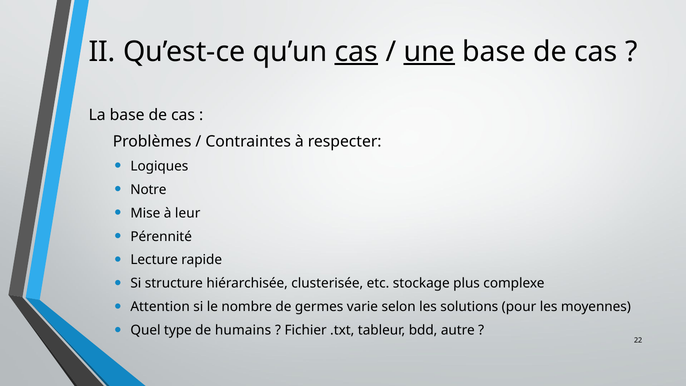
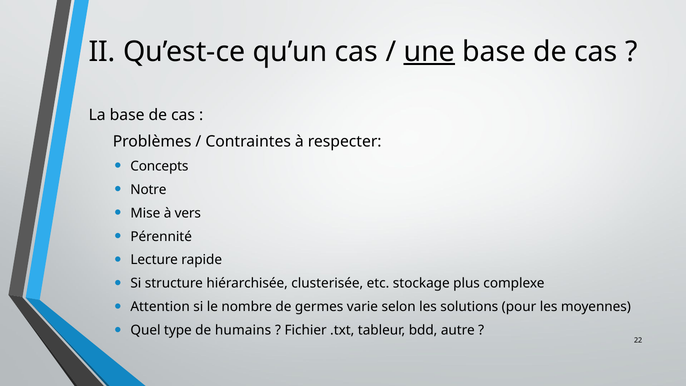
cas underline: present -> none (356, 52)
Logiques: Logiques -> Concepts (159, 166)
leur: leur -> vers (188, 213)
